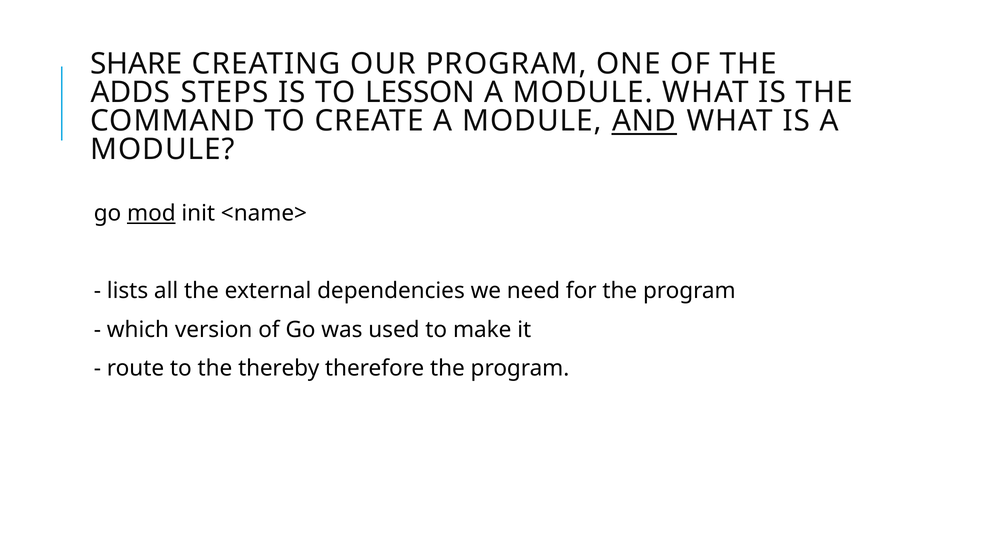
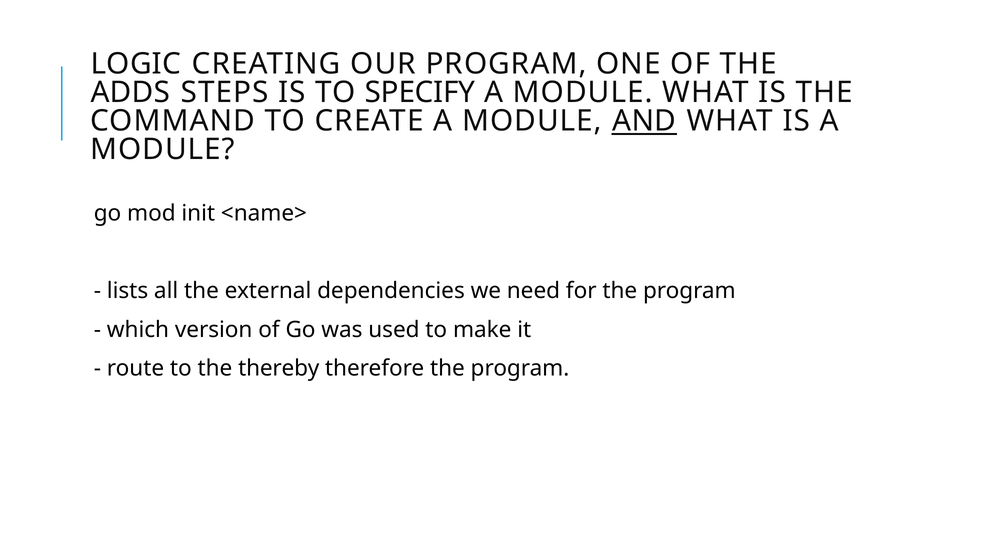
SHARE: SHARE -> LOGIC (136, 64)
LESSON: LESSON -> SPECIFY (420, 93)
mod underline: present -> none (151, 213)
